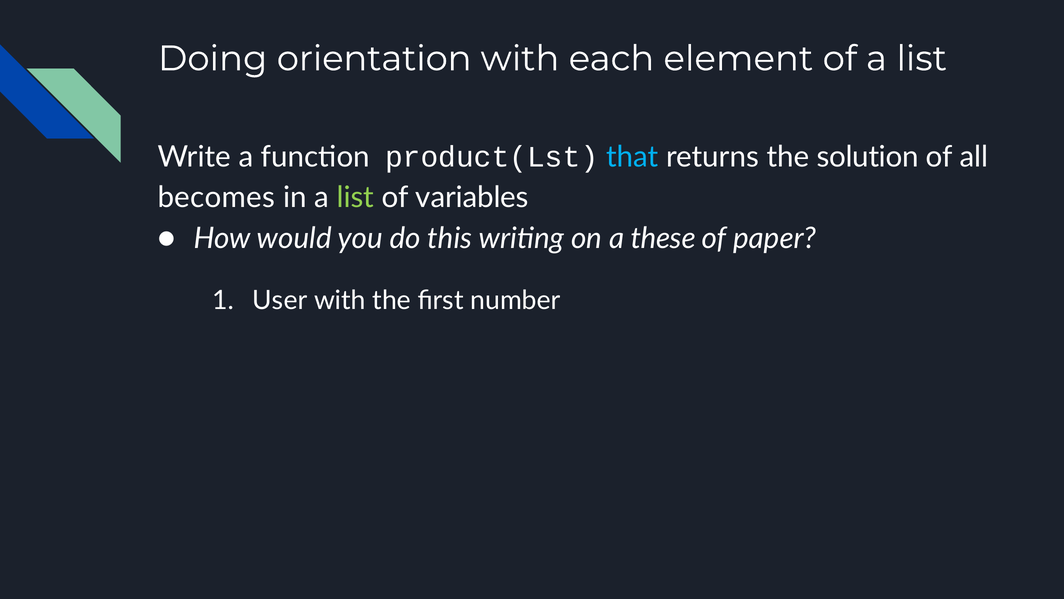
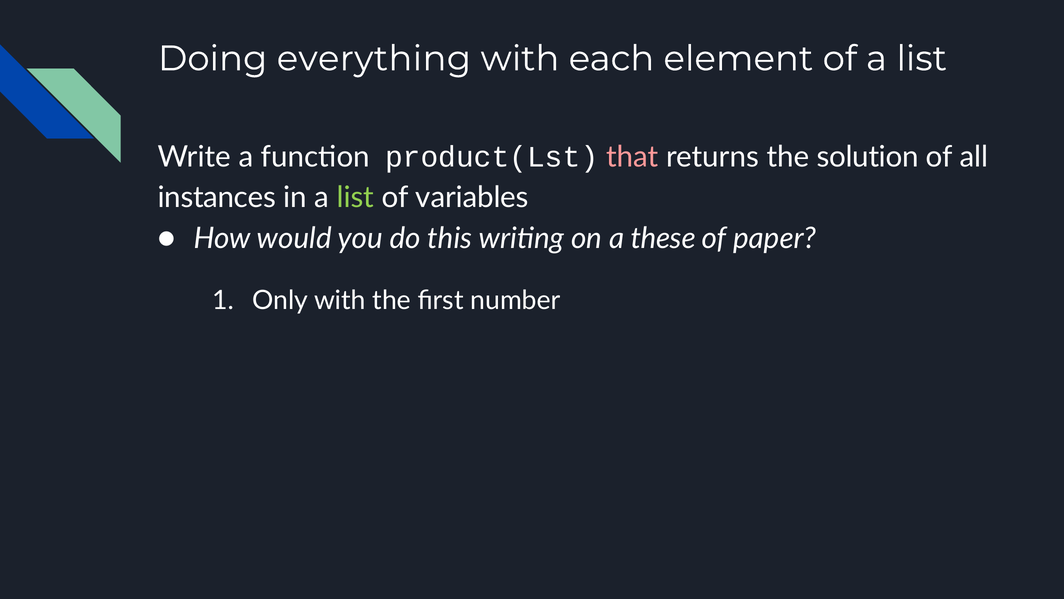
orientation: orientation -> everything (374, 59)
that colour: light blue -> pink (632, 157)
becomes: becomes -> instances (217, 198)
User: User -> Only (280, 300)
